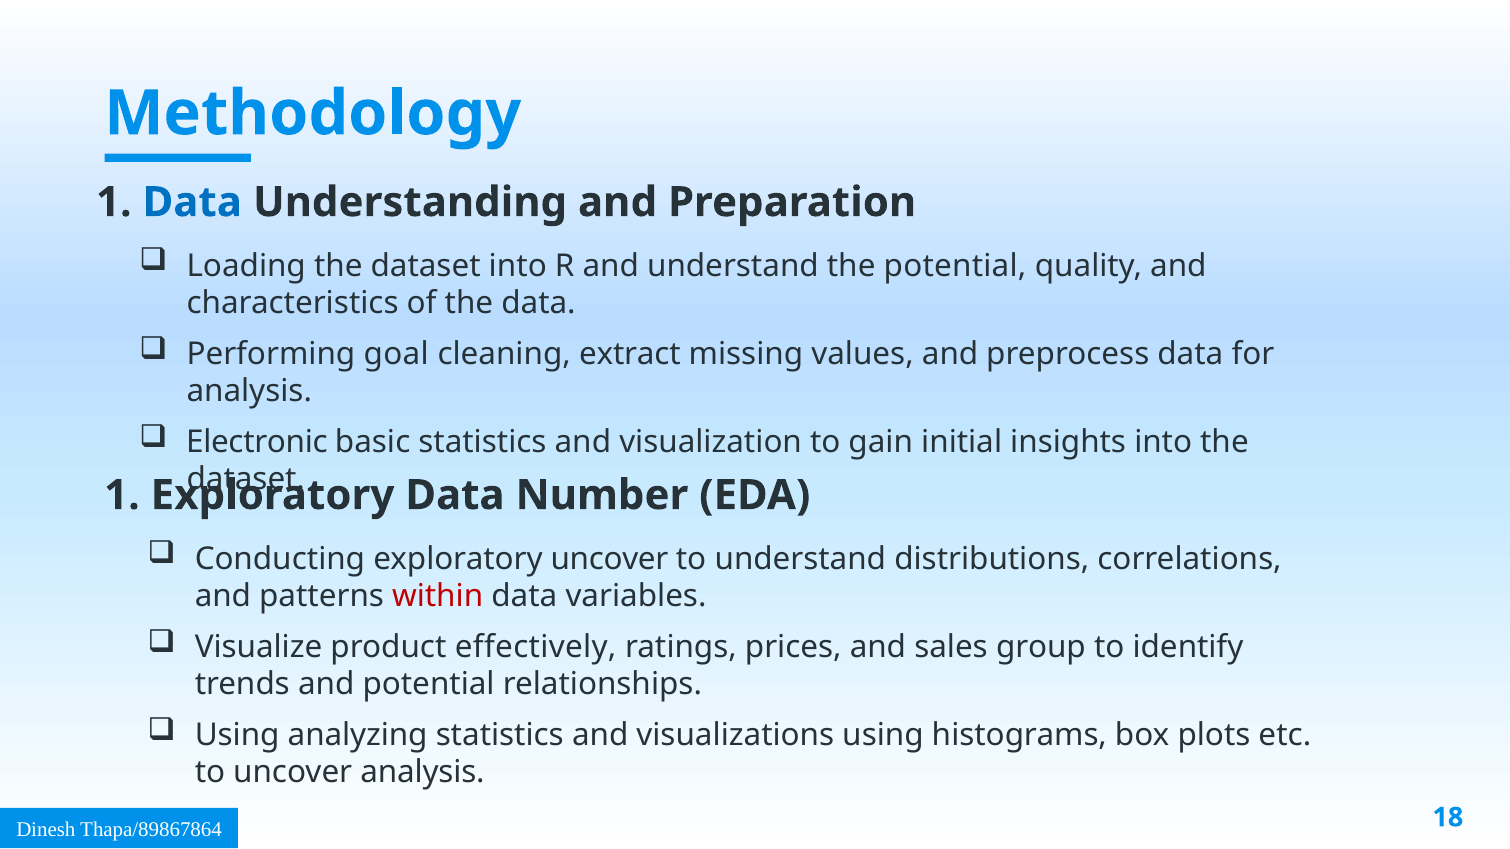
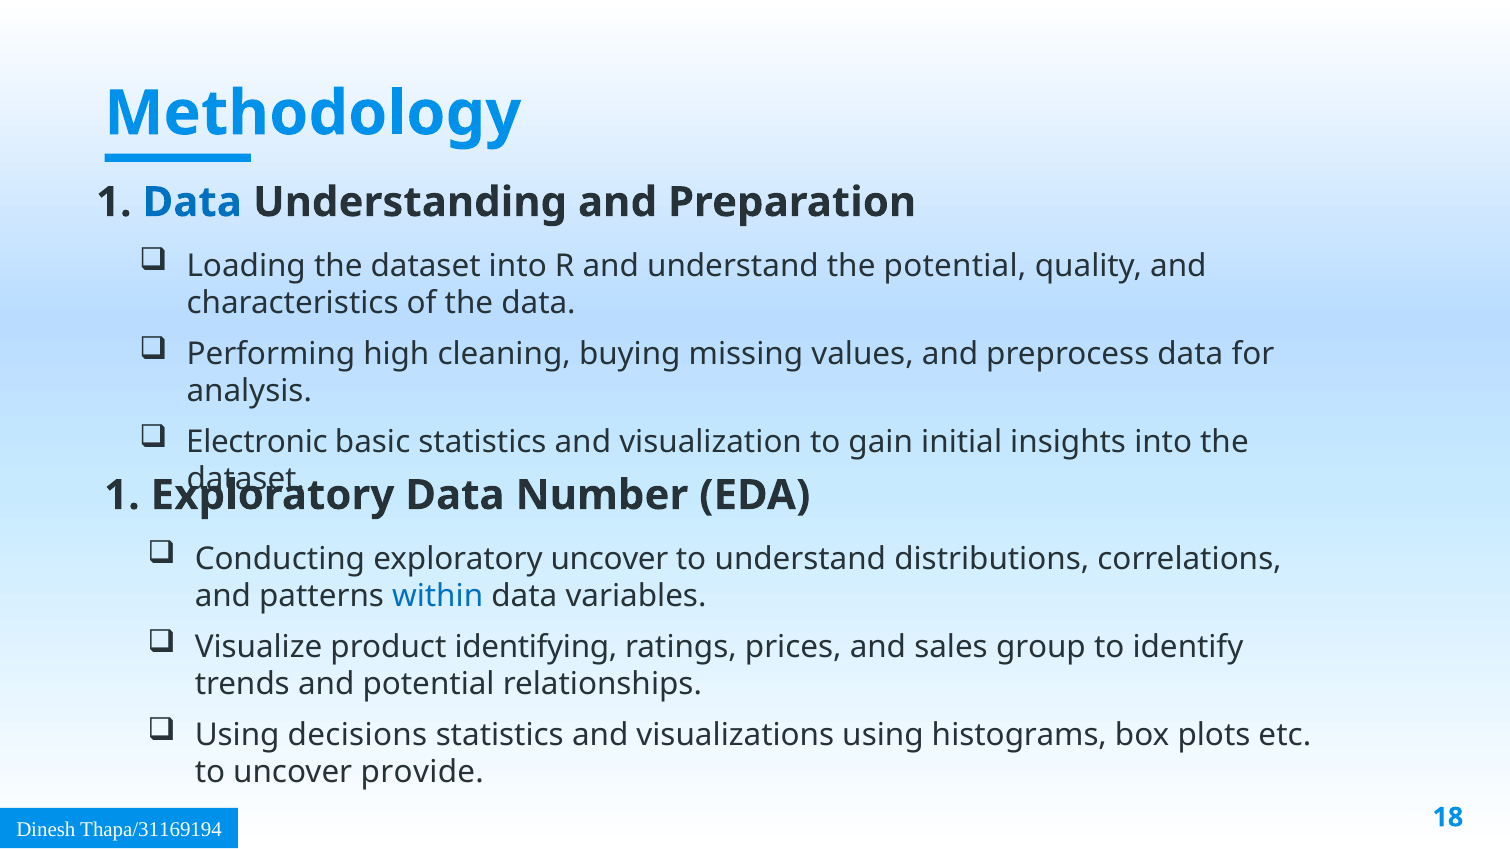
goal: goal -> high (396, 354)
extract: extract -> buying (630, 354)
within colour: red -> blue (438, 597)
effectively: effectively -> identifying (536, 647)
analyzing: analyzing -> decisions (357, 735)
uncover analysis: analysis -> provide (422, 773)
Thapa/89867864: Thapa/89867864 -> Thapa/31169194 (151, 830)
